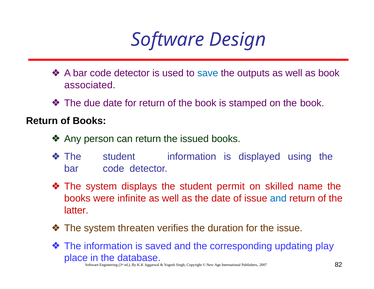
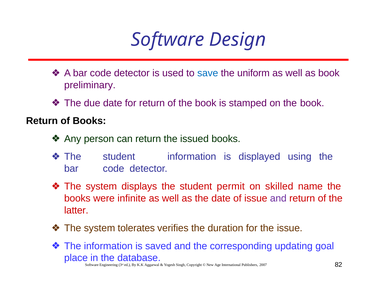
outputs: outputs -> uniform (253, 73)
associated: associated -> preliminary (90, 85)
and colour: blue -> purple (278, 198)
threaten: threaten -> tolerates (136, 228)
play: play -> goal (325, 246)
